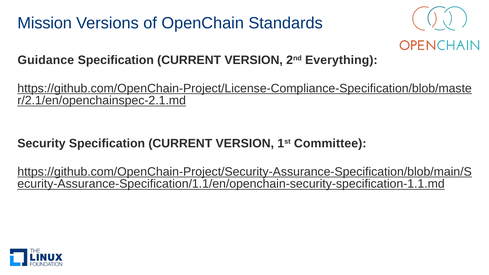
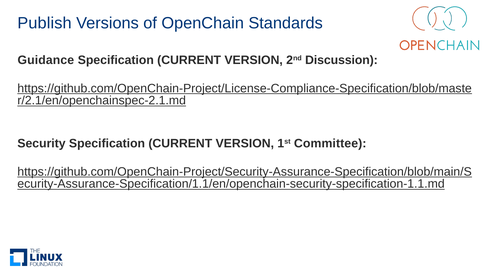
Mission: Mission -> Publish (45, 23)
Everything: Everything -> Discussion (341, 60)
